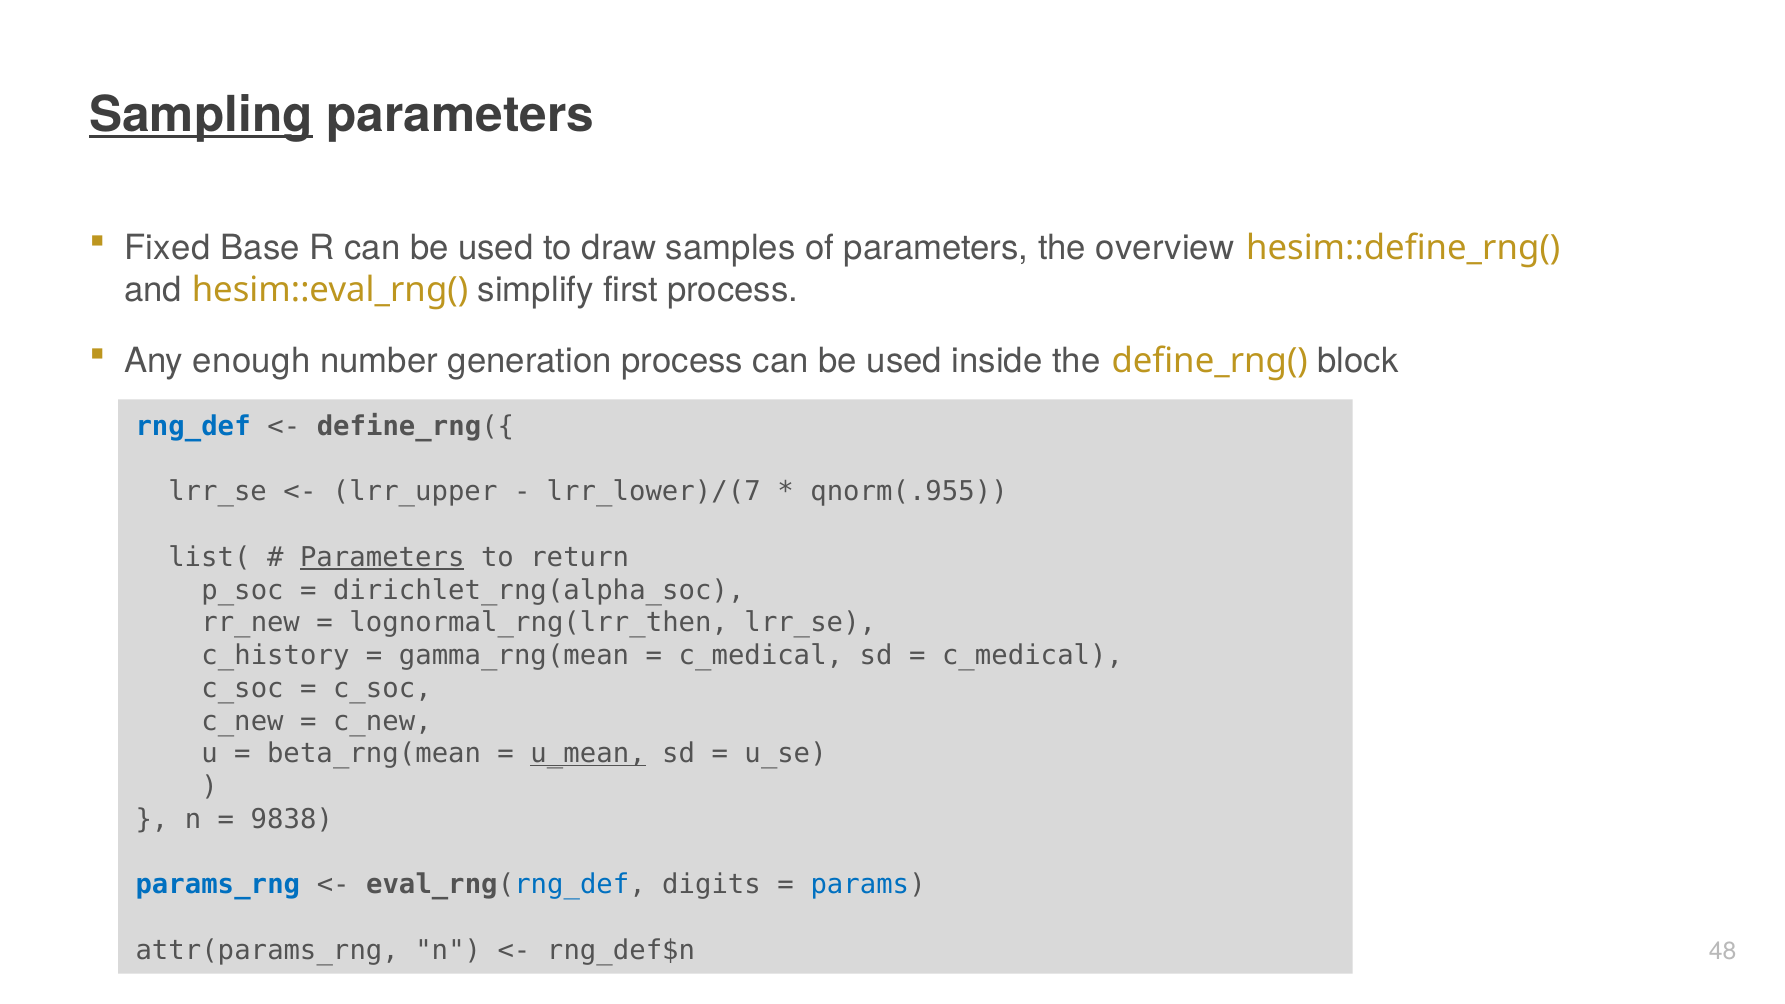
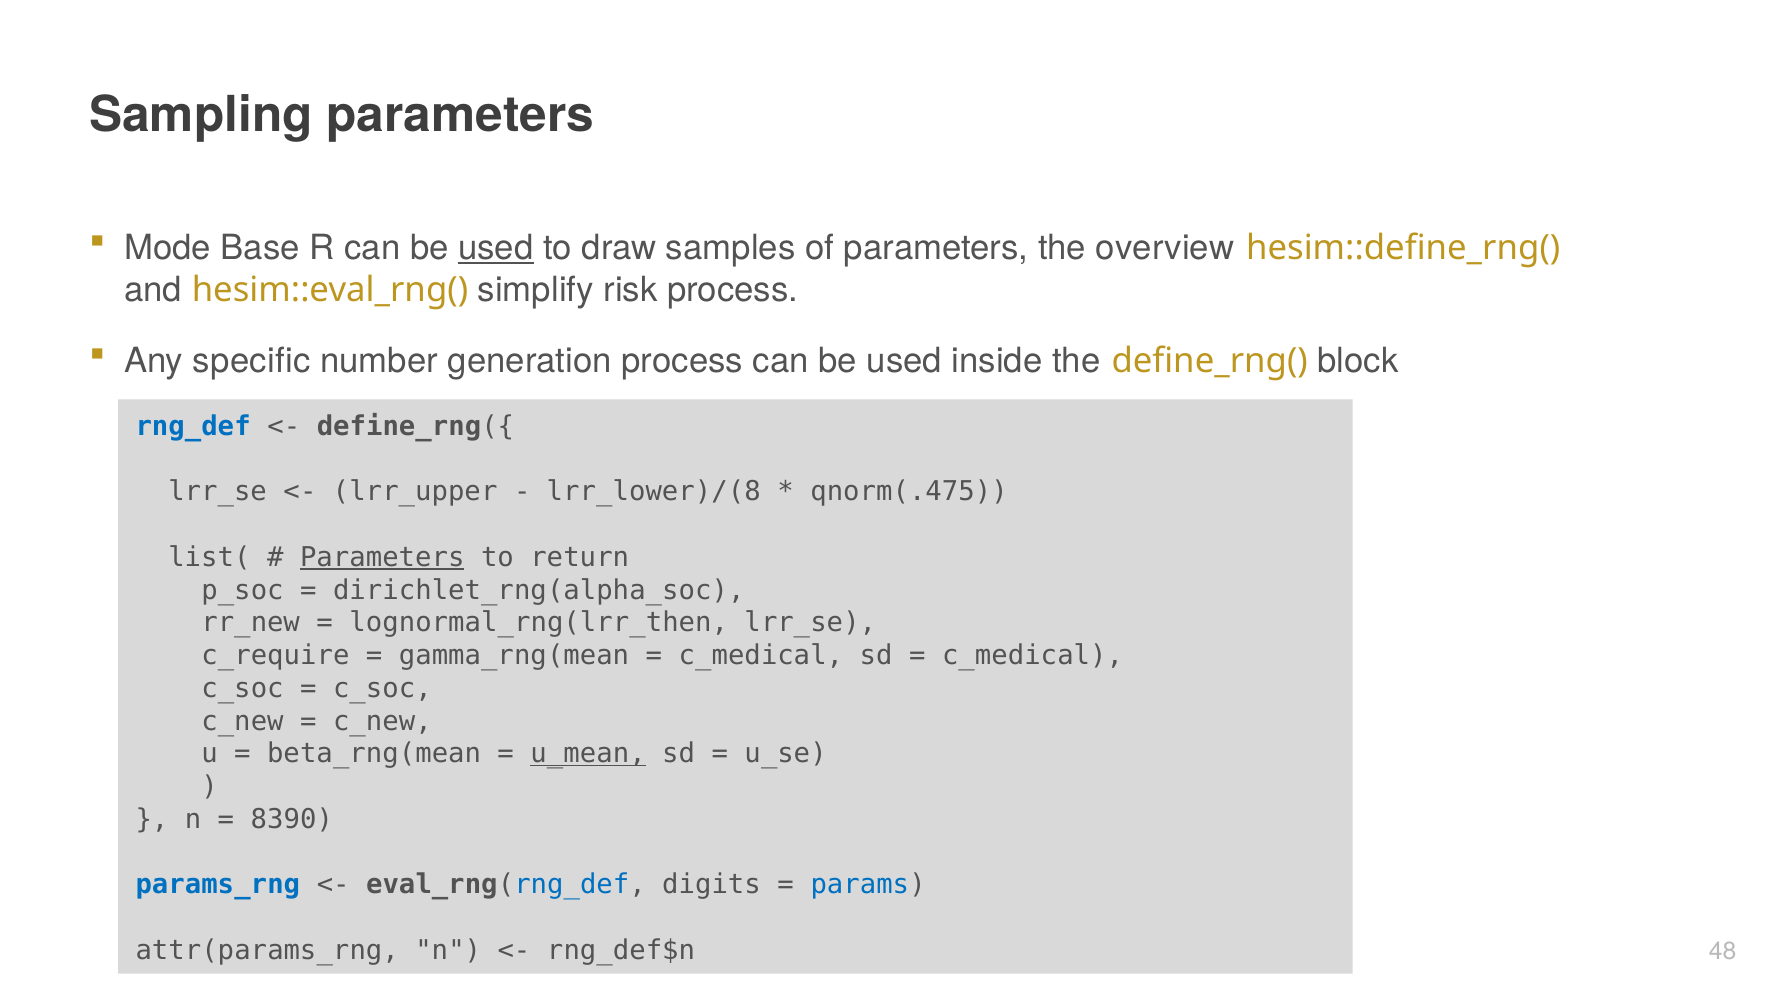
Sampling underline: present -> none (201, 115)
Fixed: Fixed -> Mode (168, 248)
used underline: none -> present (496, 248)
first: first -> risk (631, 290)
enough: enough -> specific (252, 361)
lrr_lower)/(7: lrr_lower)/(7 -> lrr_lower)/(8 (654, 492)
qnorm(.955: qnorm(.955 -> qnorm(.475 (909, 492)
c_history: c_history -> c_require (275, 656)
9838: 9838 -> 8390 (292, 819)
